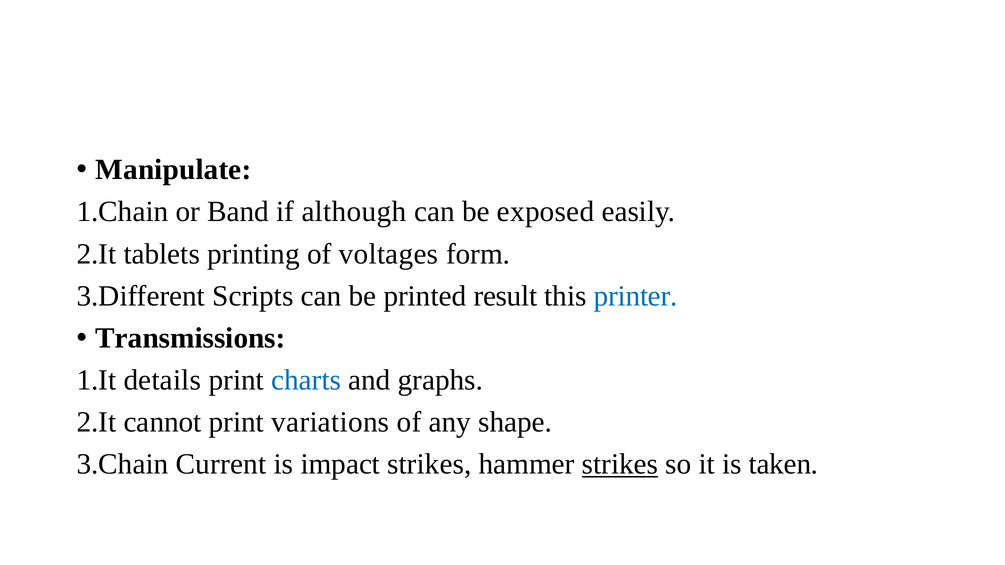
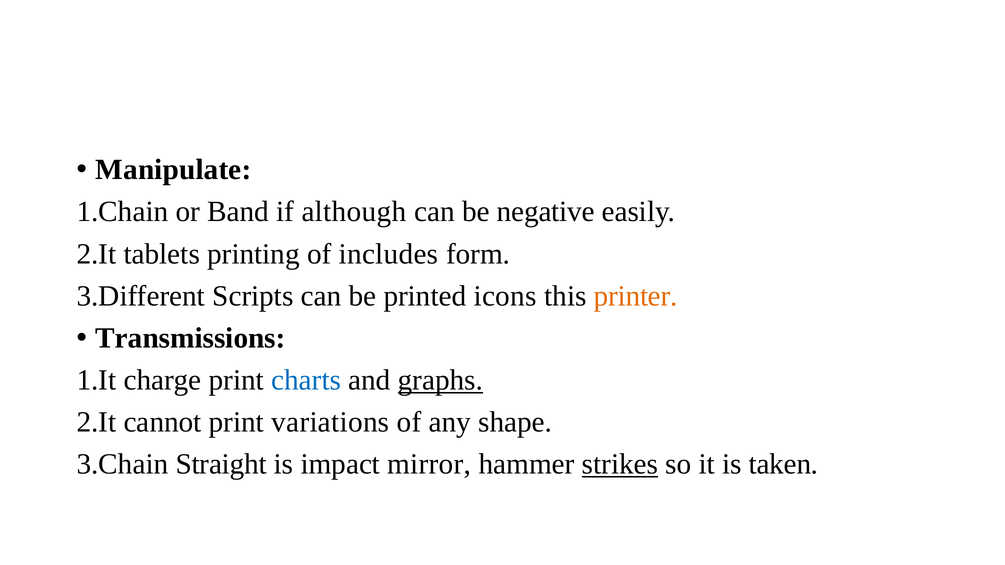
exposed: exposed -> negative (546, 212)
voltages: voltages -> includes (389, 254)
result: result -> icons (505, 296)
printer colour: blue -> orange (636, 296)
details: details -> charge (163, 380)
graphs underline: none -> present (441, 380)
Current: Current -> Straight (221, 464)
impact strikes: strikes -> mirror (429, 464)
